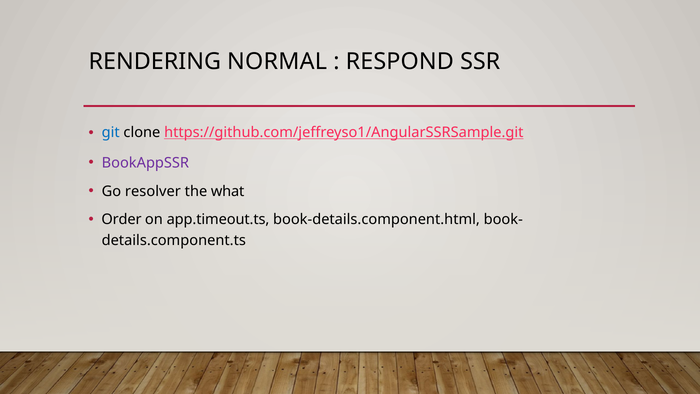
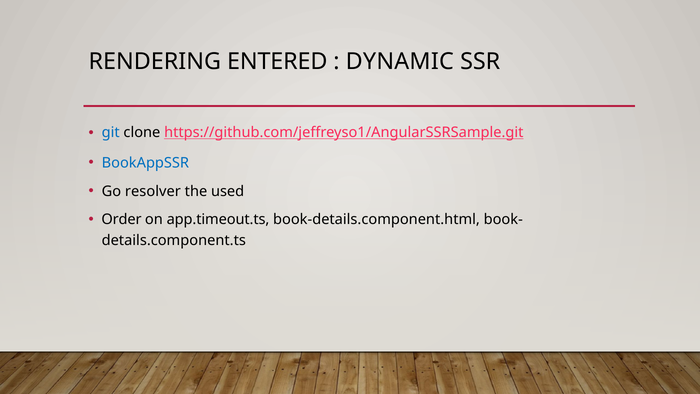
NORMAL: NORMAL -> ENTERED (277, 61)
RESPOND: RESPOND -> DYNAMIC (400, 61)
BookAppSSR colour: purple -> blue (145, 163)
what: what -> used (228, 191)
